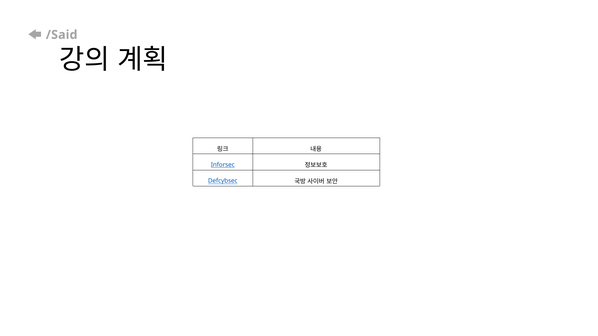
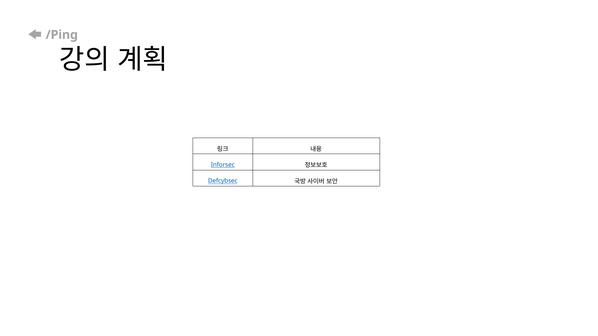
/Said: /Said -> /Ping (62, 35)
